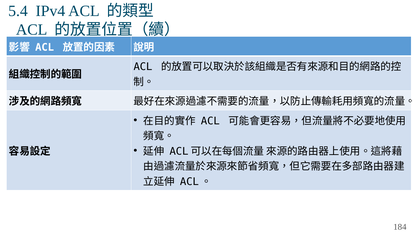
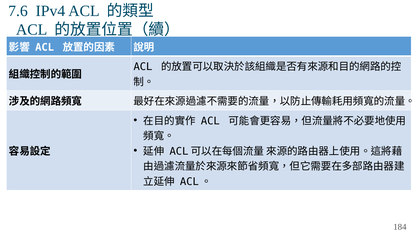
5.4: 5.4 -> 7.6 (18, 11)
